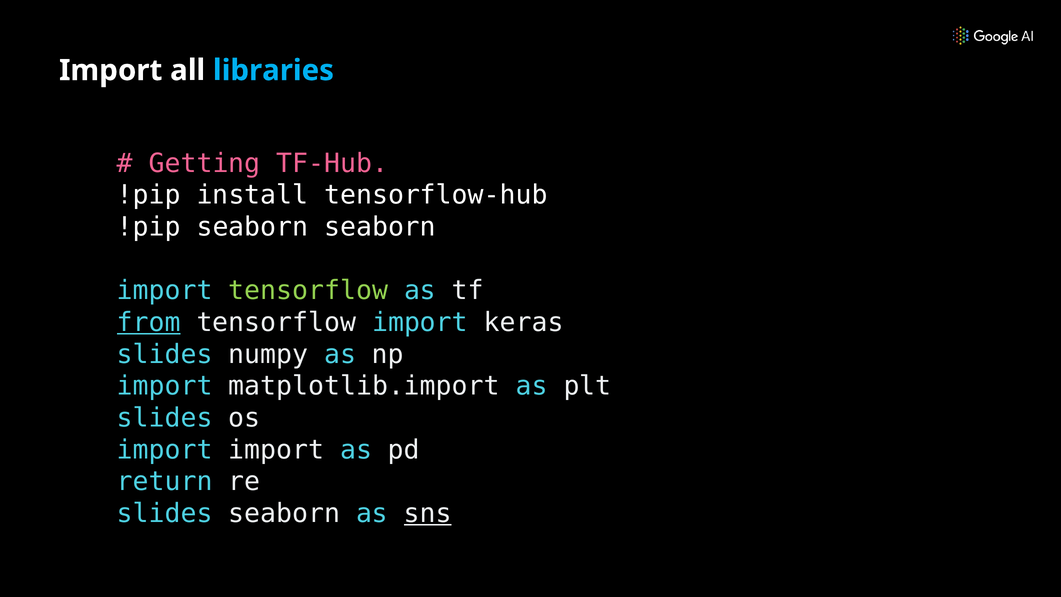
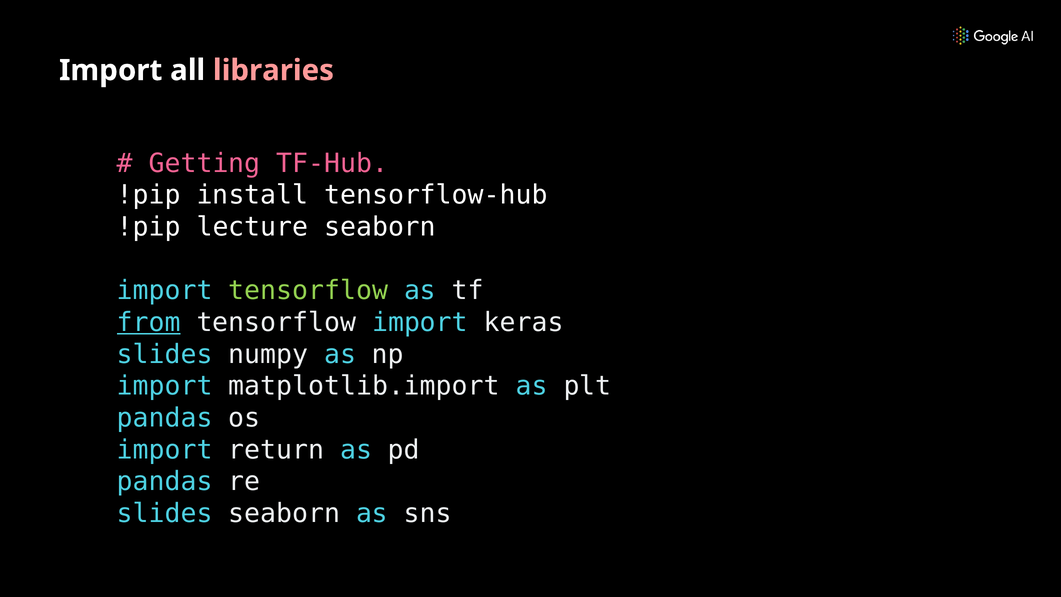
libraries colour: light blue -> pink (273, 70)
!pip seaborn: seaborn -> lecture (252, 227)
slides: slides -> pandas (165, 418)
import import: import -> return (276, 450)
return: return -> pandas (165, 482)
sns underline: present -> none (428, 513)
